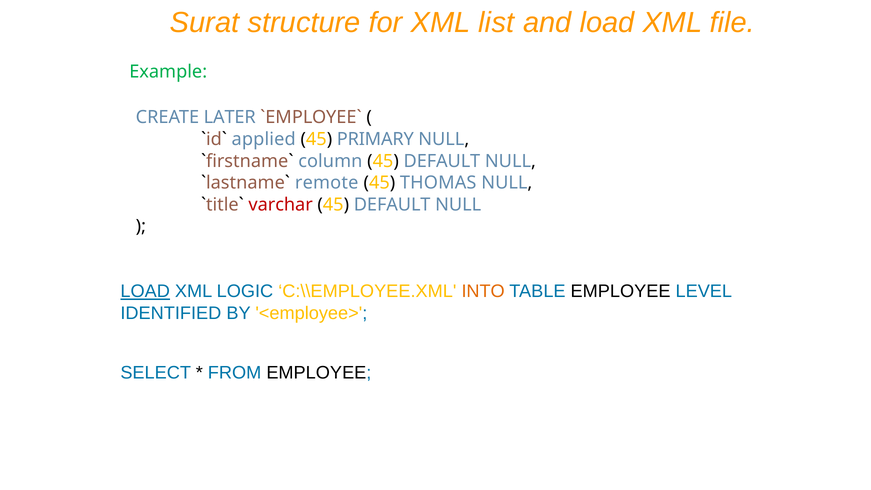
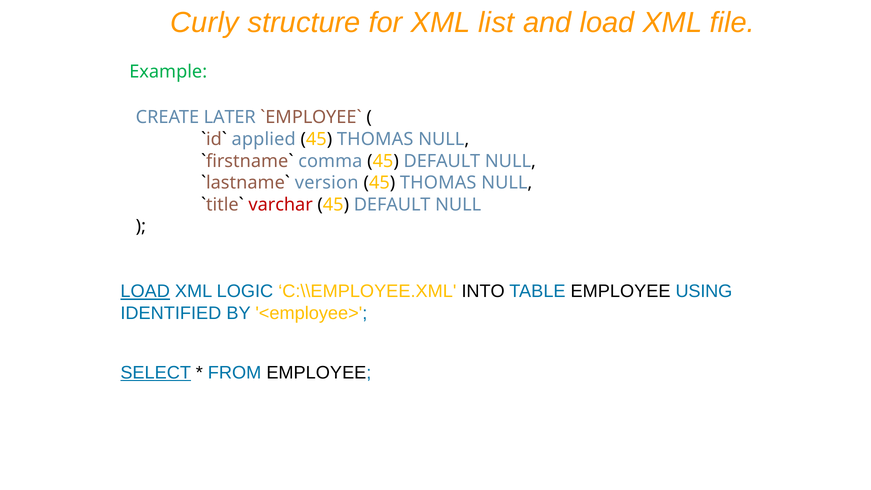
Surat: Surat -> Curly (205, 23)
PRIMARY: PRIMARY -> THOMAS (375, 139)
column: column -> comma (330, 161)
remote: remote -> version (327, 183)
INTO colour: orange -> black (483, 291)
LEVEL: LEVEL -> USING (704, 291)
SELECT underline: none -> present (156, 373)
